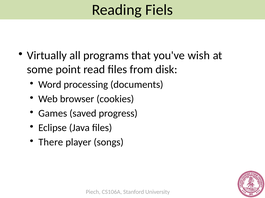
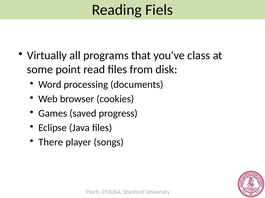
wish: wish -> class (199, 56)
